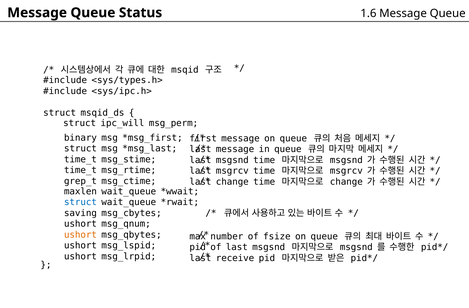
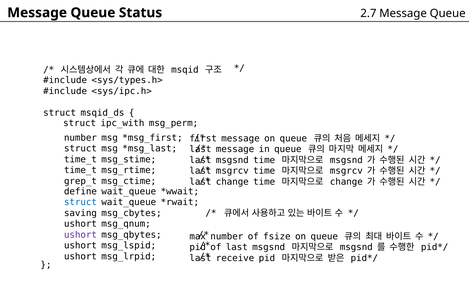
1.6: 1.6 -> 2.7 (368, 13)
ipc_will: ipc_will -> ipc_with (122, 123)
binary: binary -> number (80, 138)
maxlen: maxlen -> define (80, 191)
ushort colour: orange -> purple (80, 235)
